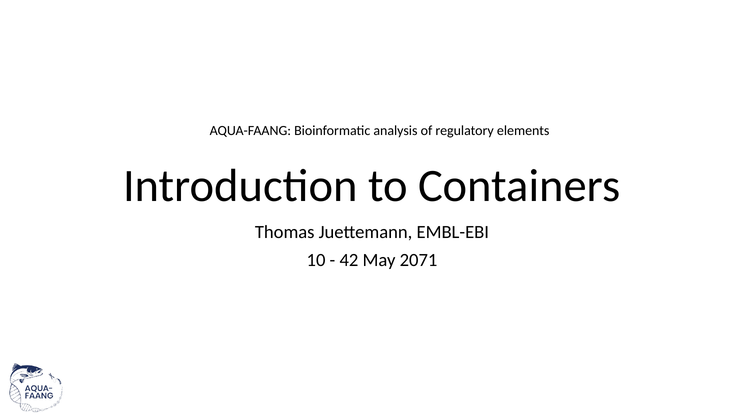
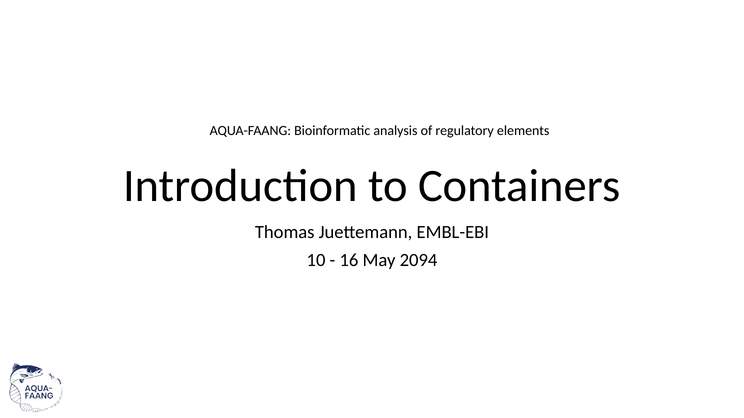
42: 42 -> 16 (349, 260)
2071: 2071 -> 2094 (419, 260)
